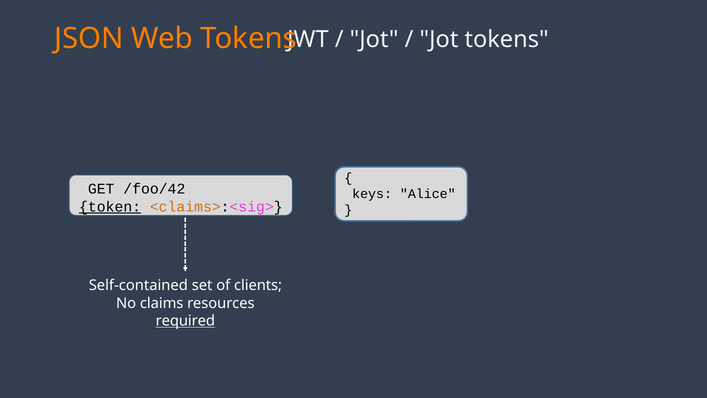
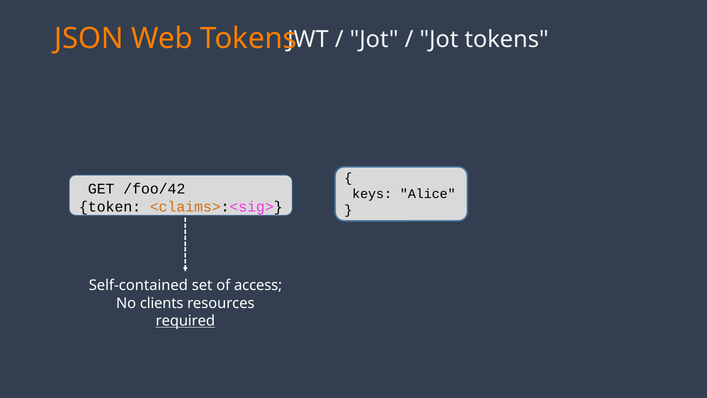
token underline: present -> none (110, 207)
clients: clients -> access (258, 285)
claims: claims -> clients (162, 303)
